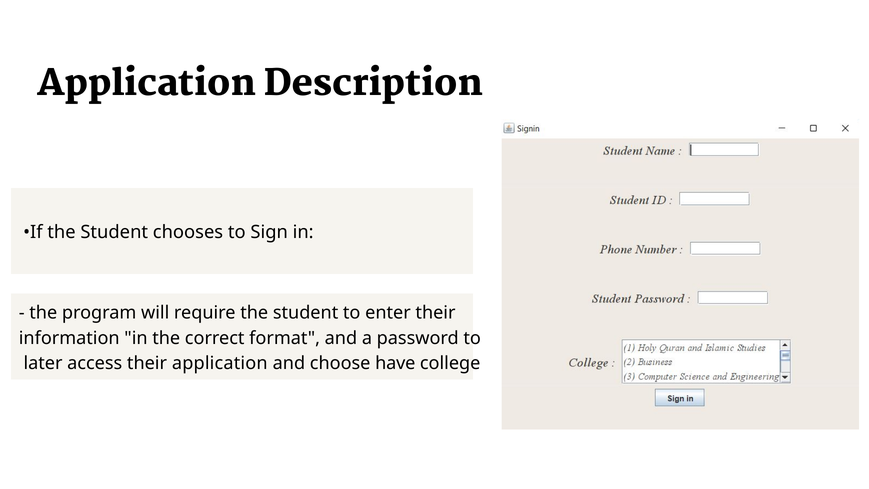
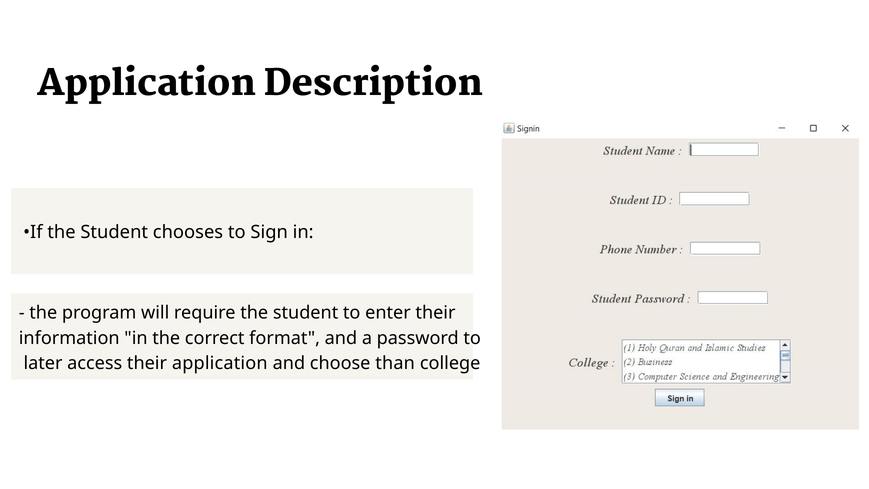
have: have -> than (395, 363)
